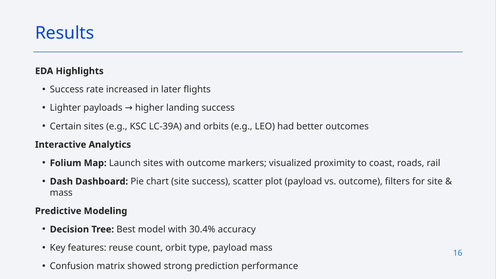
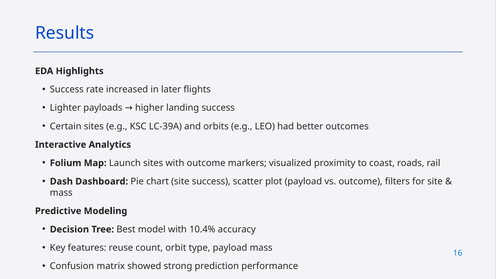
30.4%: 30.4% -> 10.4% (202, 229)
